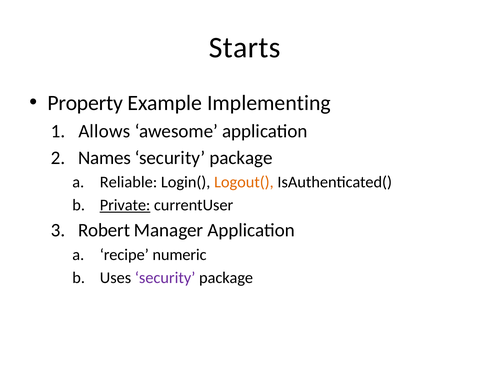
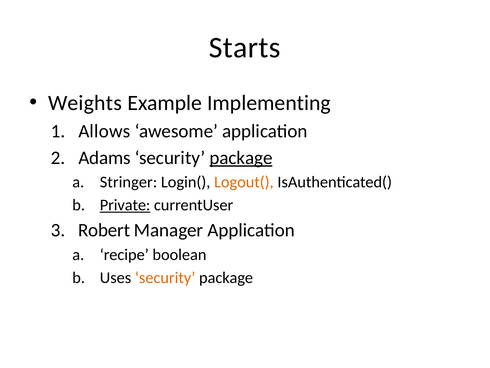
Property: Property -> Weights (85, 103)
Names: Names -> Adams (105, 158)
package underline: none -> present (241, 158)
Reliable: Reliable -> Stringer (129, 182)
numeric: numeric -> boolean (179, 254)
security colour: purple -> orange (165, 277)
